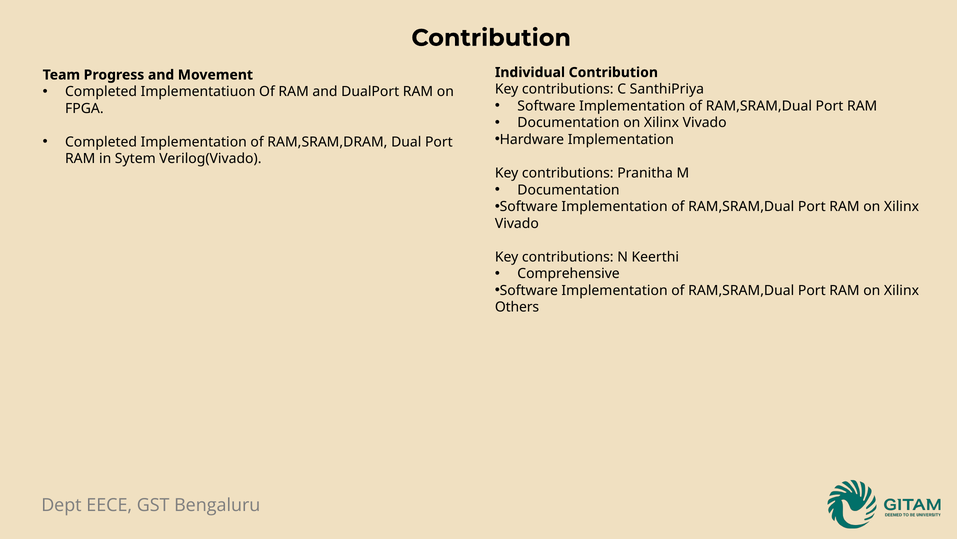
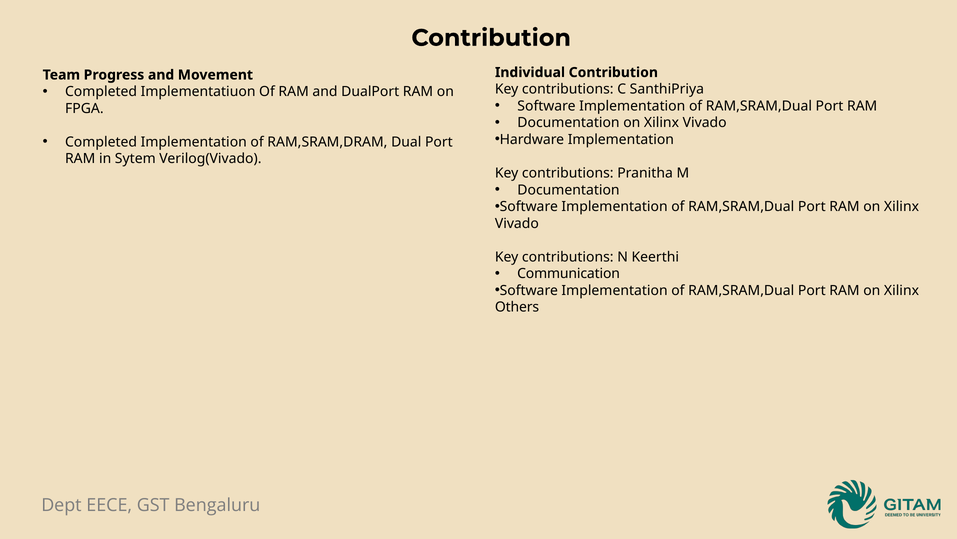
Comprehensive: Comprehensive -> Communication (569, 273)
